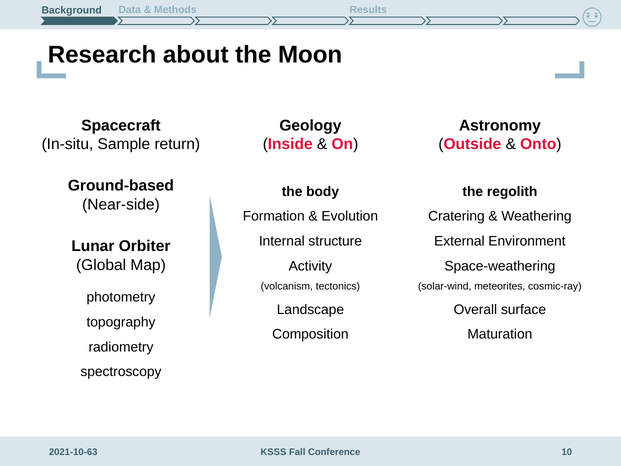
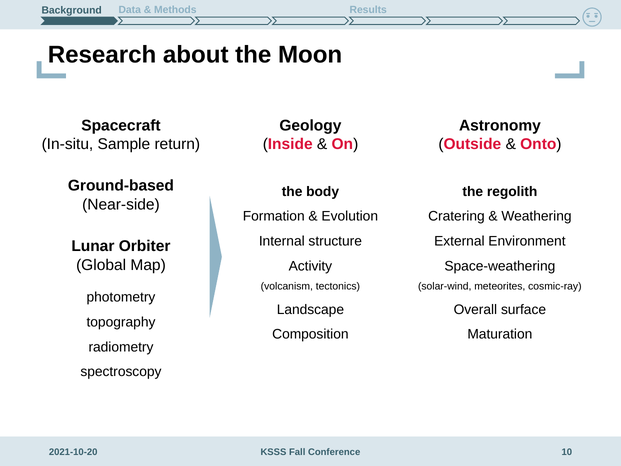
2021-10-63: 2021-10-63 -> 2021-10-20 (73, 452)
